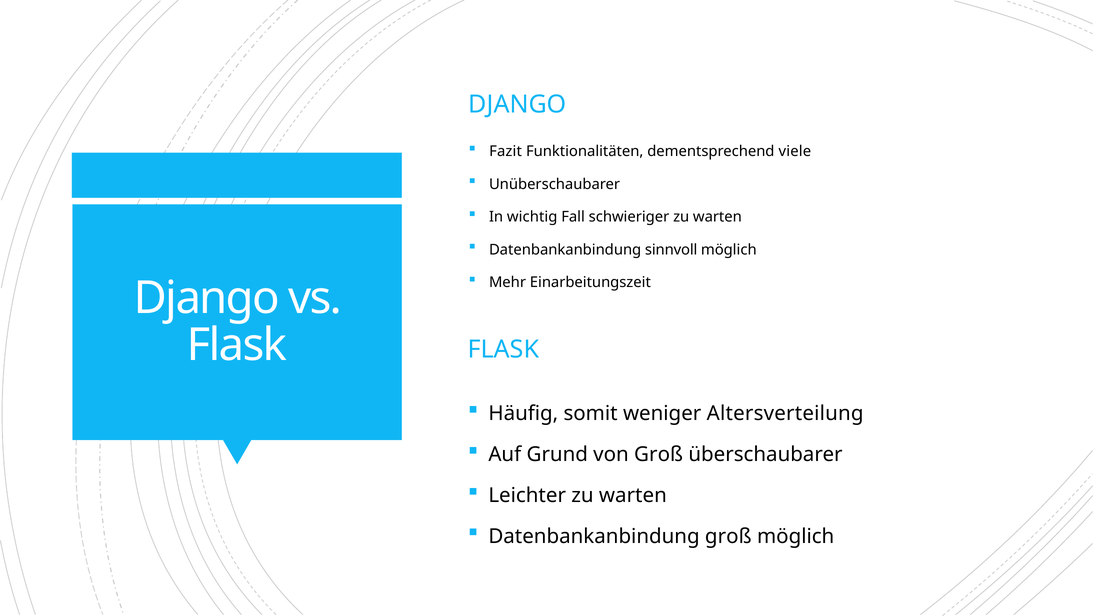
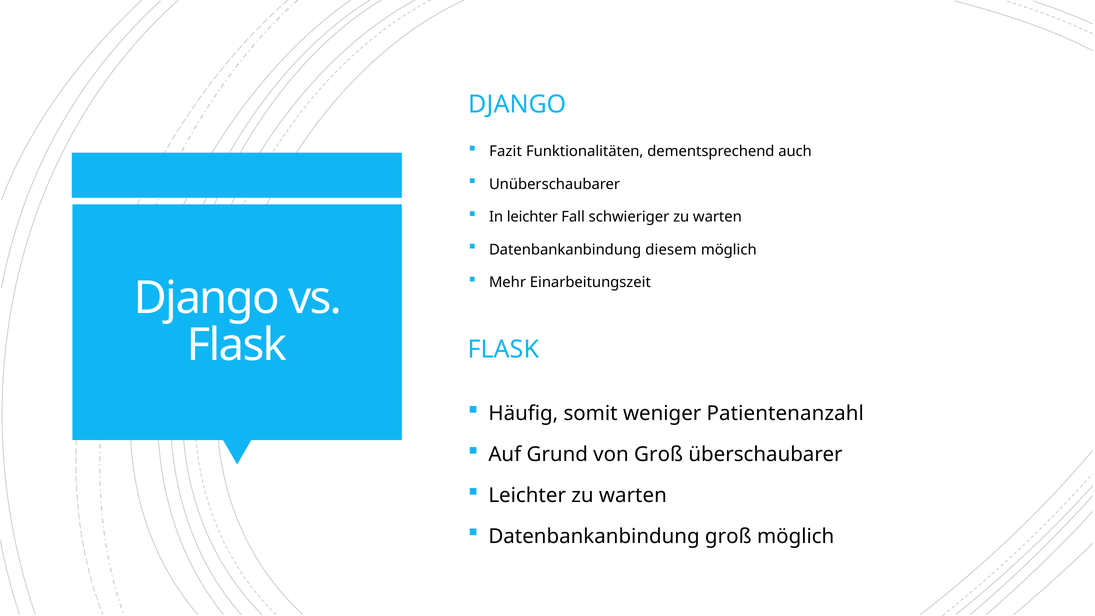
viele: viele -> auch (795, 151)
In wichtig: wichtig -> leichter (532, 217)
sinnvoll: sinnvoll -> diesem (671, 250)
Altersverteilung: Altersverteilung -> Patientenanzahl (785, 414)
